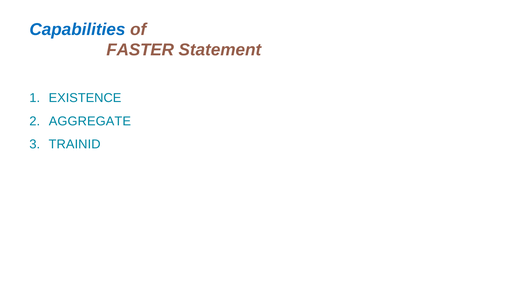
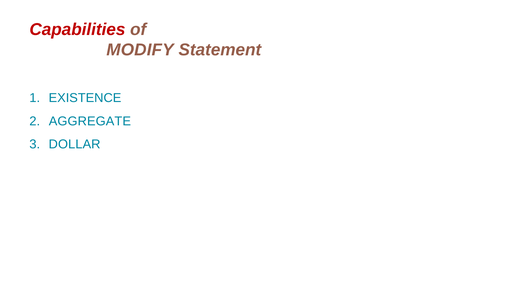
Capabilities colour: blue -> red (77, 29)
FASTER: FASTER -> MODIFY (140, 50)
TRAINID: TRAINID -> DOLLAR (75, 144)
